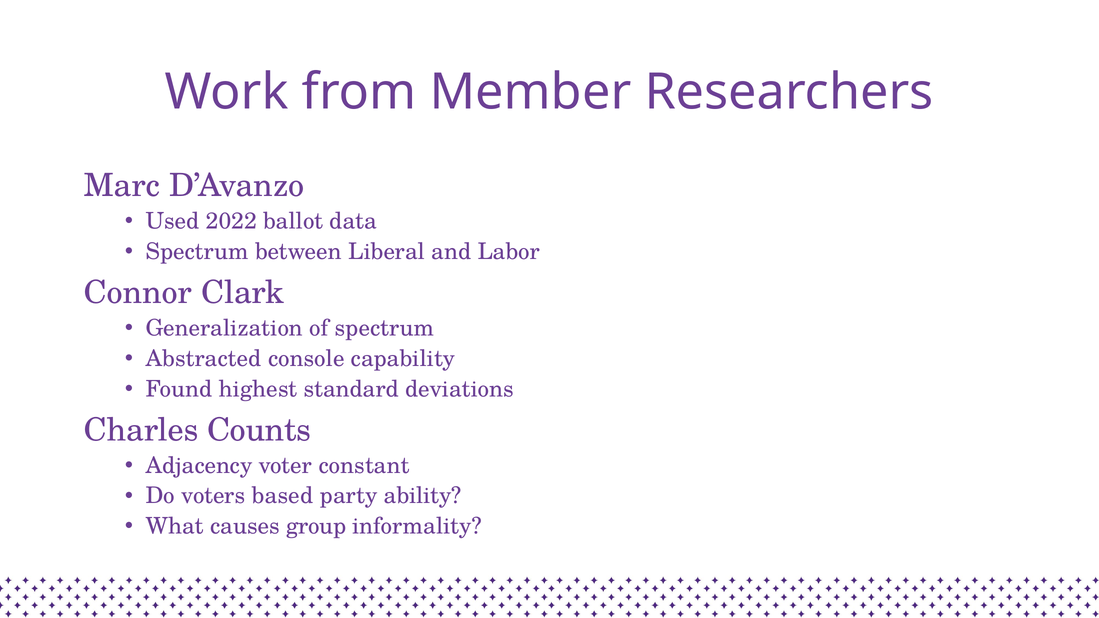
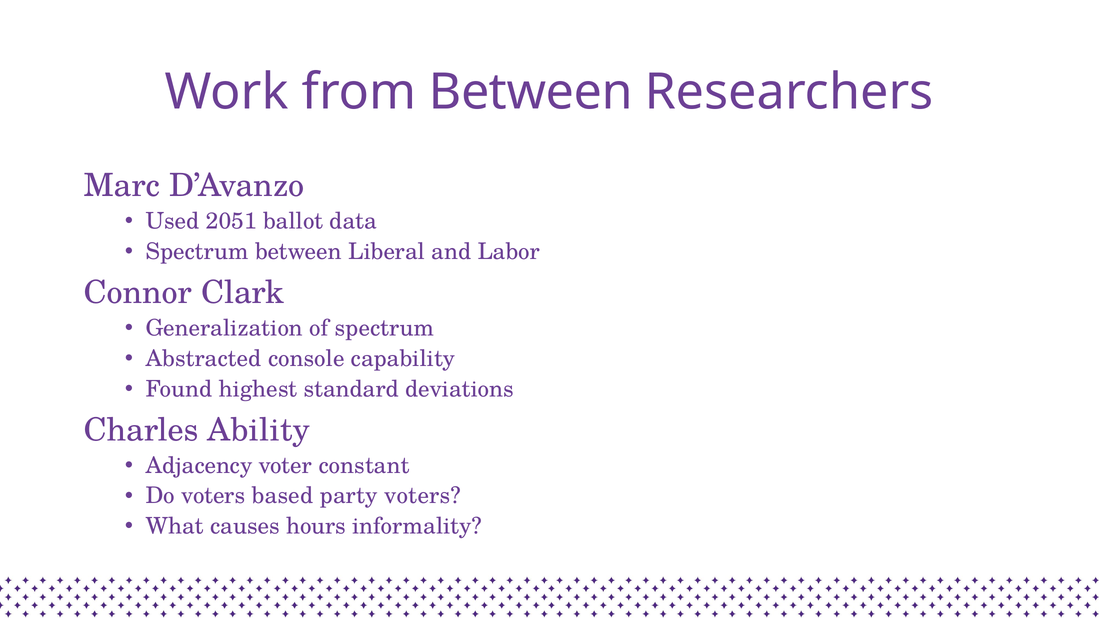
from Member: Member -> Between (531, 92)
2022: 2022 -> 2051 (231, 221)
Counts: Counts -> Ability (259, 430)
party ability: ability -> voters (423, 496)
group: group -> hours (316, 526)
